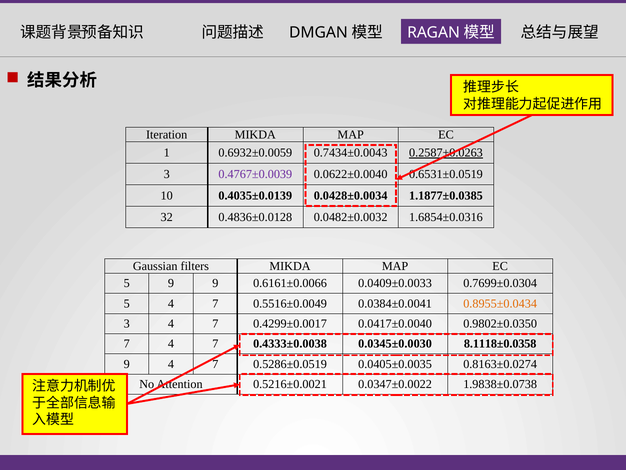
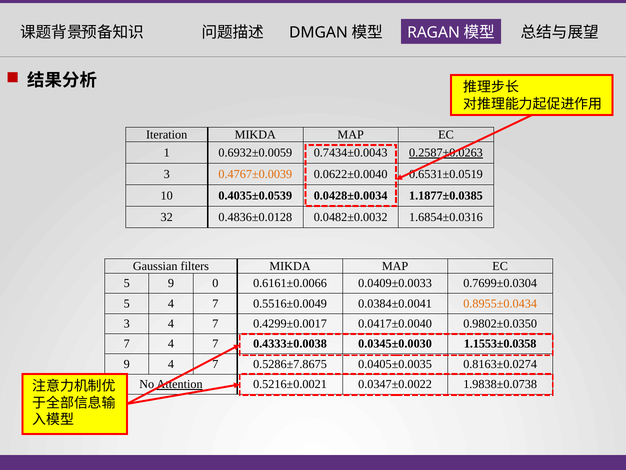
0.4767±0.0039 colour: purple -> orange (255, 174)
0.4035±0.0139: 0.4035±0.0139 -> 0.4035±0.0539 (255, 196)
9 9: 9 -> 0 (215, 283)
8.1118±0.0358: 8.1118±0.0358 -> 1.1553±0.0358 (500, 344)
0.5286±0.0519: 0.5286±0.0519 -> 0.5286±7.8675 (290, 364)
Attention underline: none -> present (180, 384)
